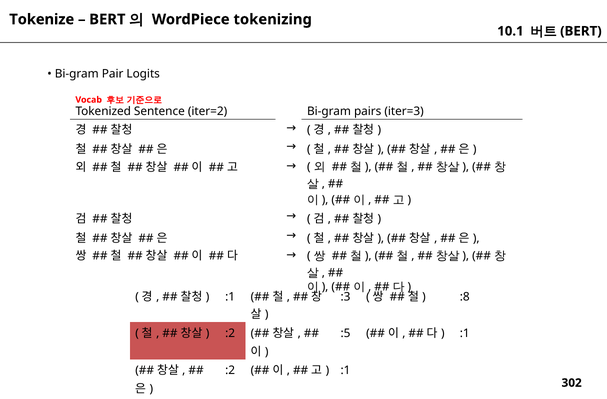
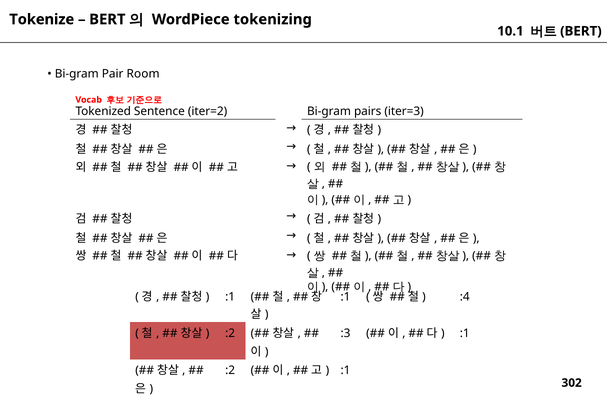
Logits: Logits -> Room (143, 74)
:3: :3 -> :1 (346, 297)
:8: :8 -> :4 (465, 297)
:5: :5 -> :3 (346, 333)
